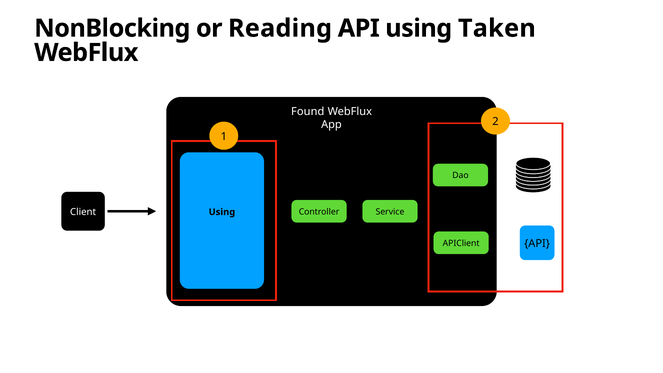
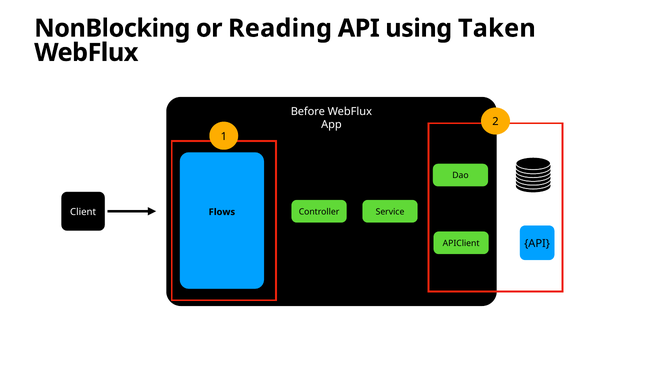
Found: Found -> Before (308, 112)
Using: Using -> Flows (222, 212)
